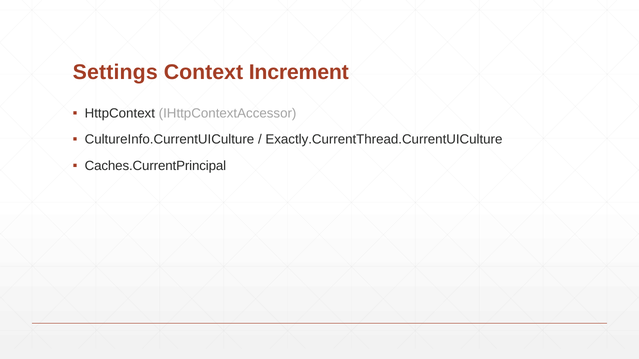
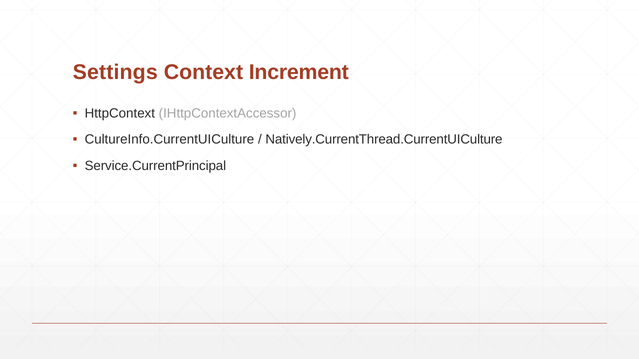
Exactly.CurrentThread.CurrentUICulture: Exactly.CurrentThread.CurrentUICulture -> Natively.CurrentThread.CurrentUICulture (384, 140)
Caches.CurrentPrincipal: Caches.CurrentPrincipal -> Service.CurrentPrincipal (155, 166)
